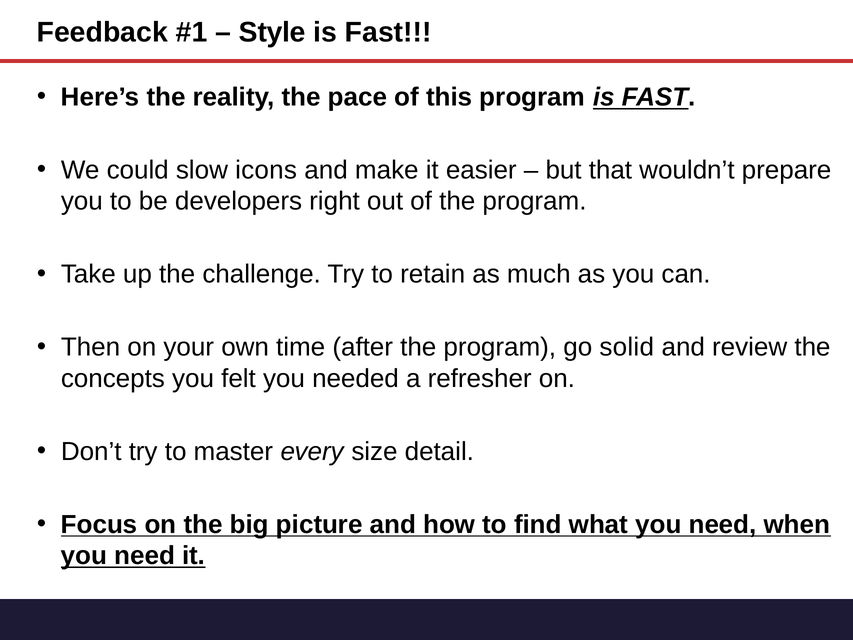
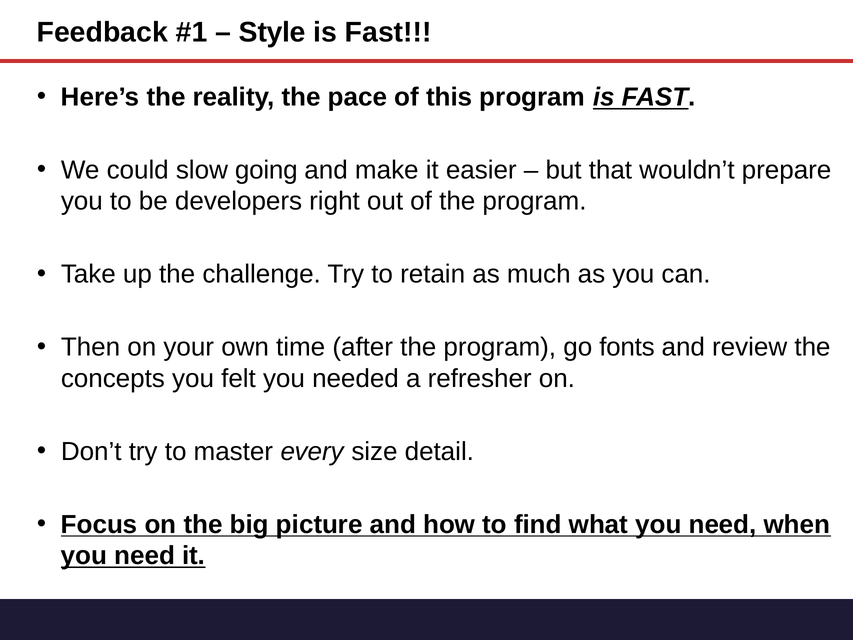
icons: icons -> going (266, 170)
solid: solid -> fonts (627, 347)
